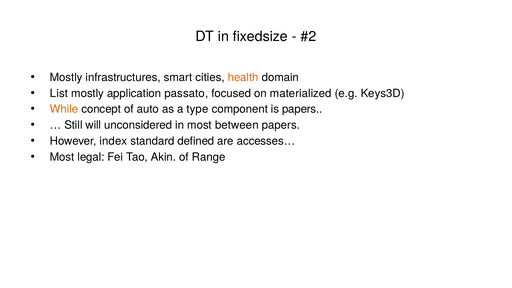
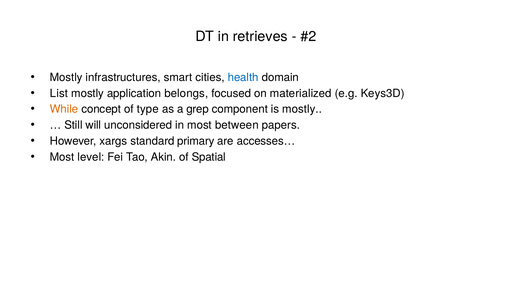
fixedsize: fixedsize -> retrieves (260, 37)
health colour: orange -> blue (243, 77)
passato: passato -> belongs (186, 93)
auto: auto -> type (148, 109)
type: type -> grep (198, 109)
is papers: papers -> mostly (302, 109)
index: index -> xargs (113, 141)
defined: defined -> primary (196, 141)
legal: legal -> level (91, 157)
Range: Range -> Spatial (209, 157)
